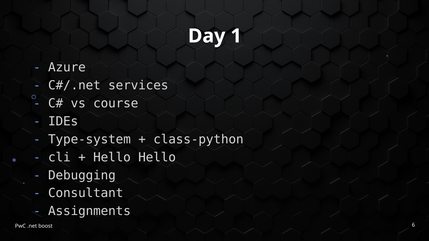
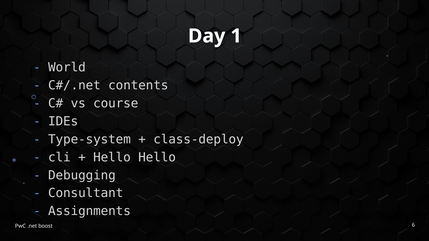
Azure: Azure -> World (67, 68)
services: services -> contents (138, 86)
class-python: class-python -> class-deploy (198, 139)
